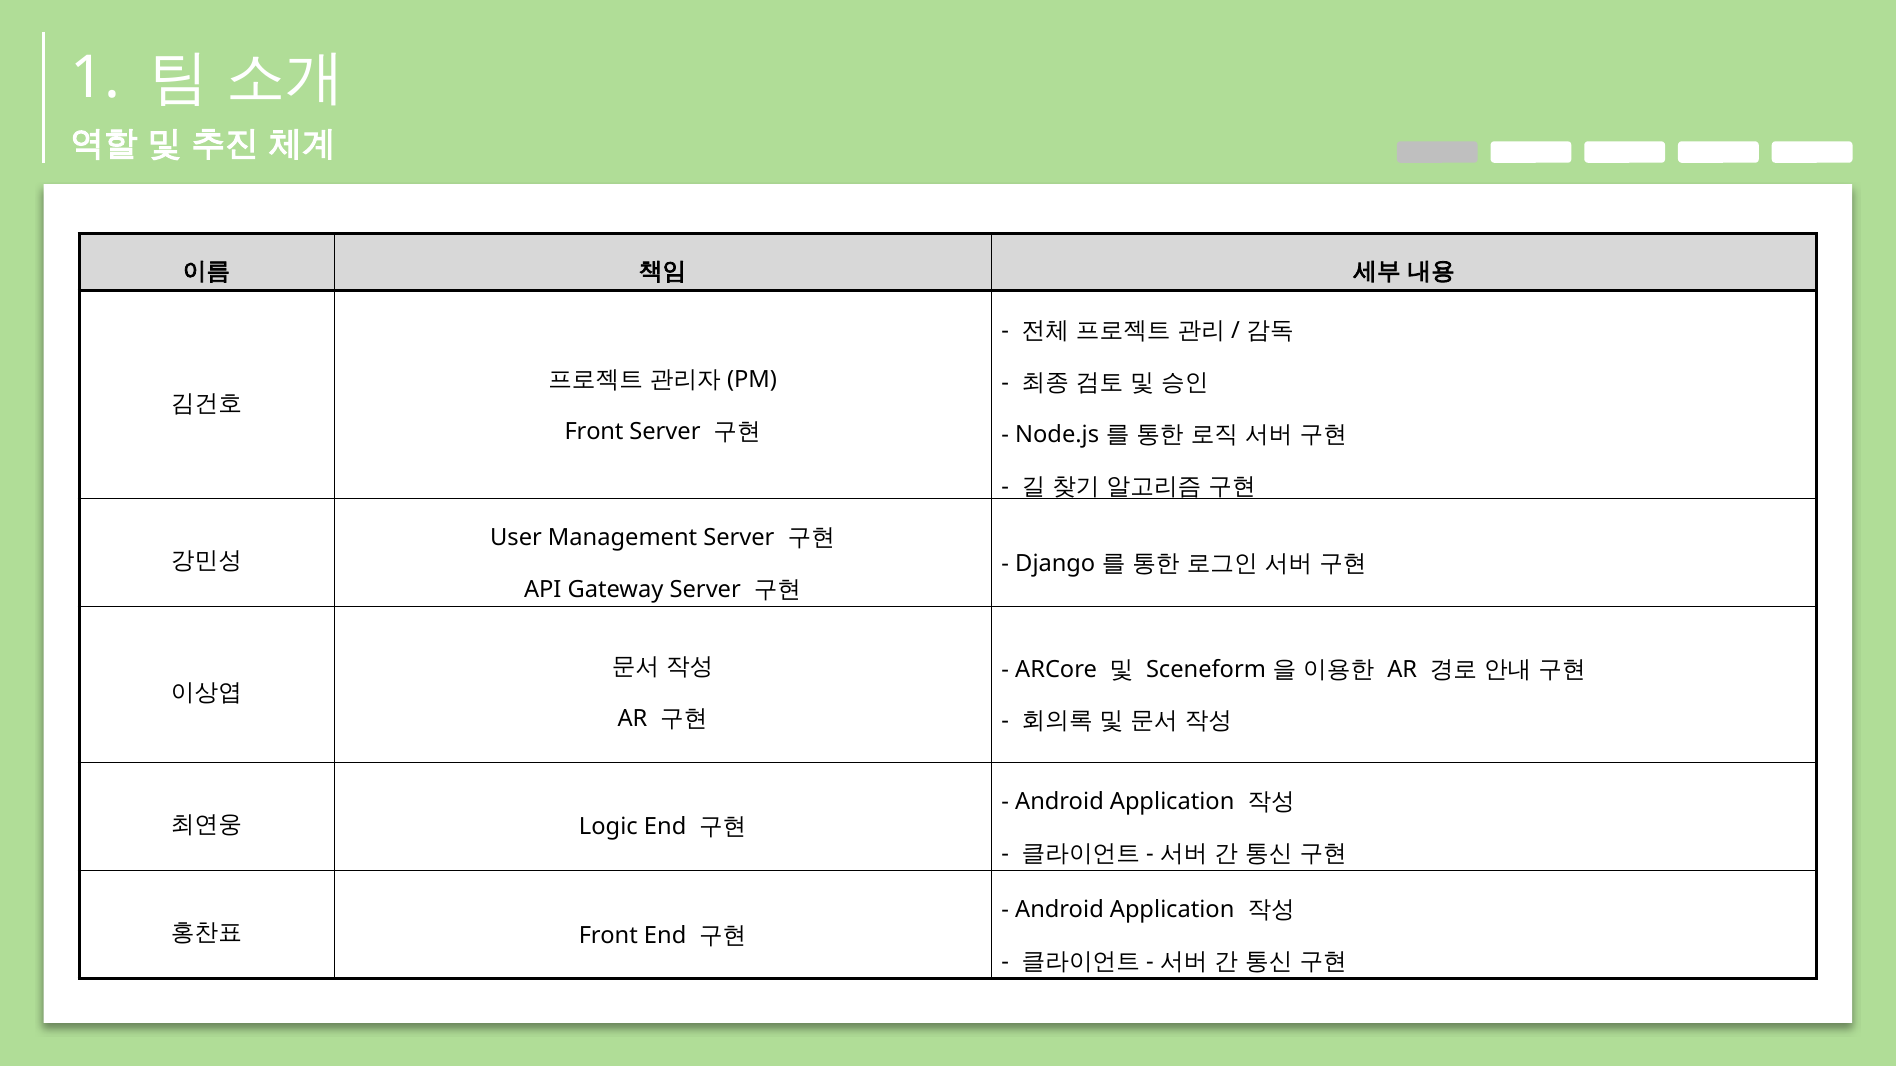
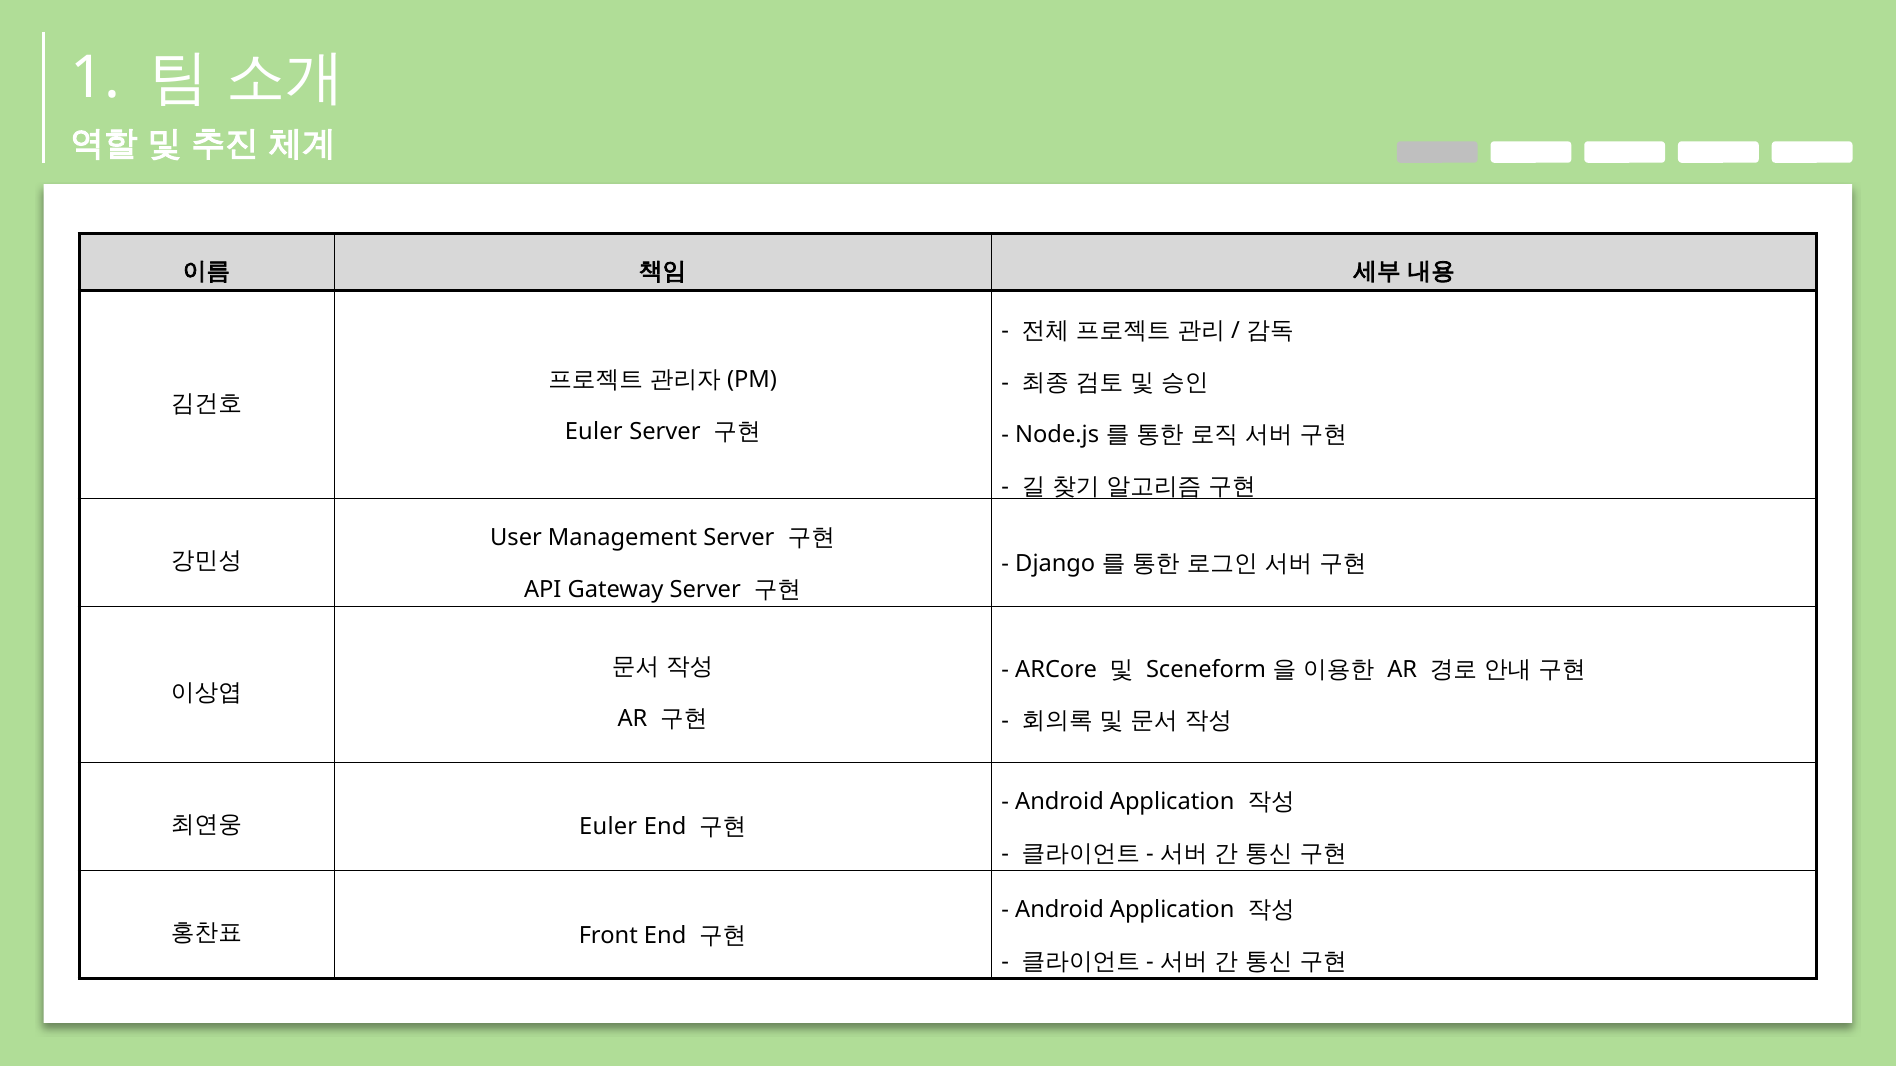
Front: Front -> Euler (594, 432)
Logic: Logic -> Euler (608, 827)
